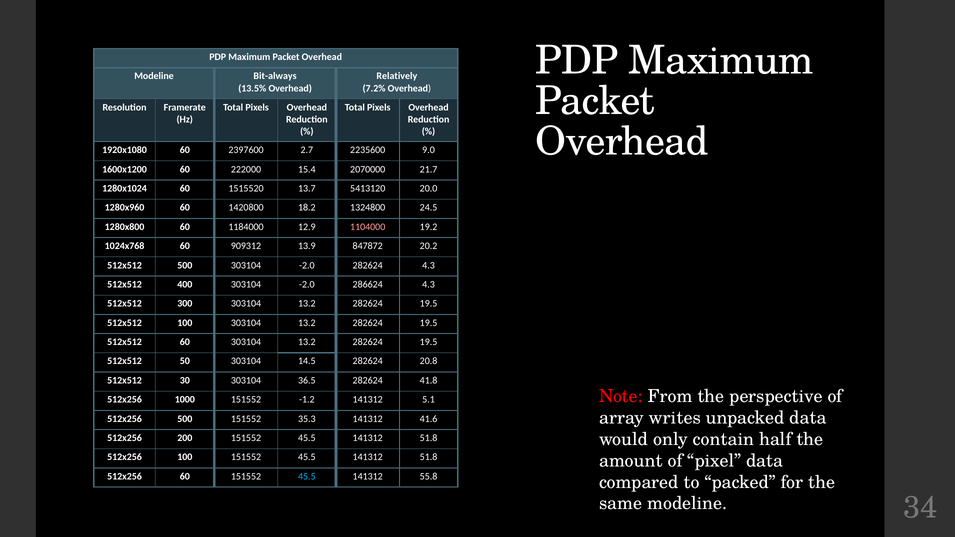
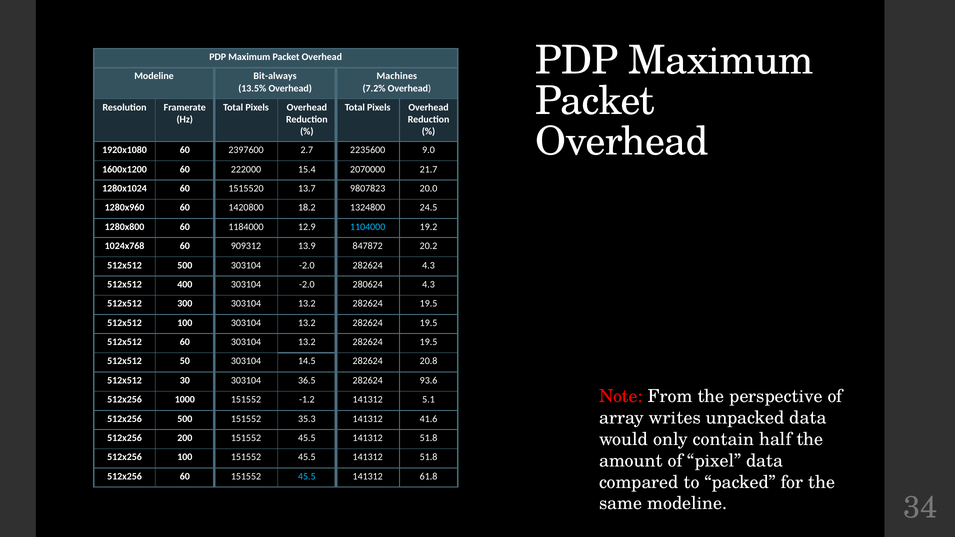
Relatively: Relatively -> Machines (397, 76)
5413120: 5413120 -> 9807823 (368, 188)
1104000 colour: pink -> light blue (368, 227)
286624: 286624 -> 280624 (368, 285)
41.8: 41.8 -> 93.6 (429, 381)
55.8: 55.8 -> 61.8 (429, 477)
